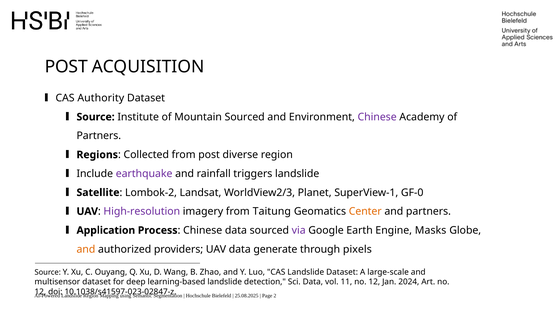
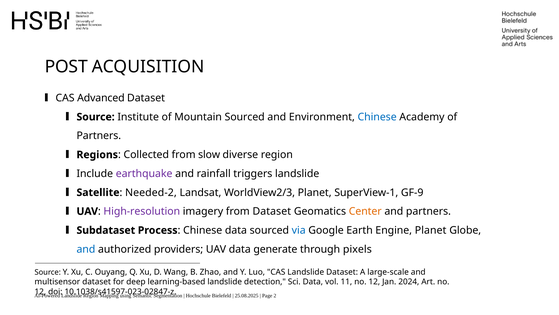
Authority: Authority -> Advanced (101, 98)
Chinese colour: purple -> blue (377, 117)
from post: post -> slow (209, 154)
Lombok-2: Lombok-2 -> Needed-2 (151, 192)
GF-0: GF-0 -> GF-9 (412, 192)
from Taitung: Taitung -> Dataset (272, 211)
Application: Application -> Subdataset (106, 230)
via colour: purple -> blue (299, 230)
Engine Masks: Masks -> Planet (431, 230)
and colour: orange -> blue (86, 249)
